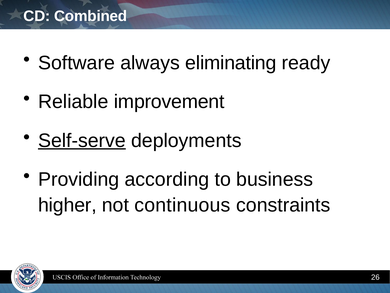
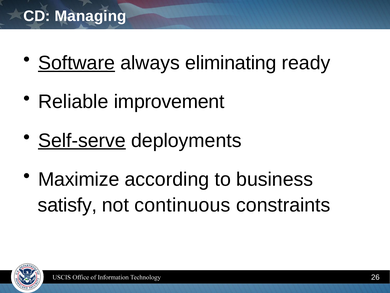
Combined: Combined -> Managing (91, 16)
Software underline: none -> present (76, 63)
Providing: Providing -> Maximize (79, 179)
higher: higher -> satisfy (67, 205)
